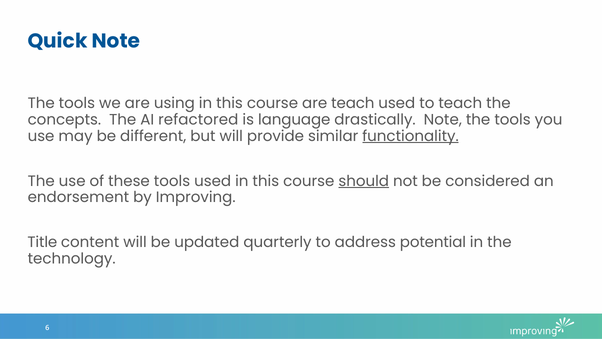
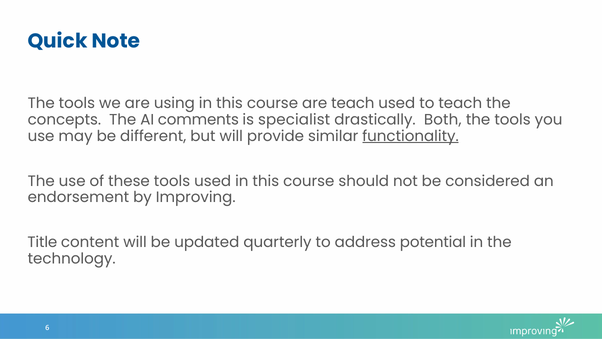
refactored: refactored -> comments (198, 120)
language: language -> specialist (294, 120)
drastically Note: Note -> Both (443, 120)
should underline: present -> none (364, 181)
